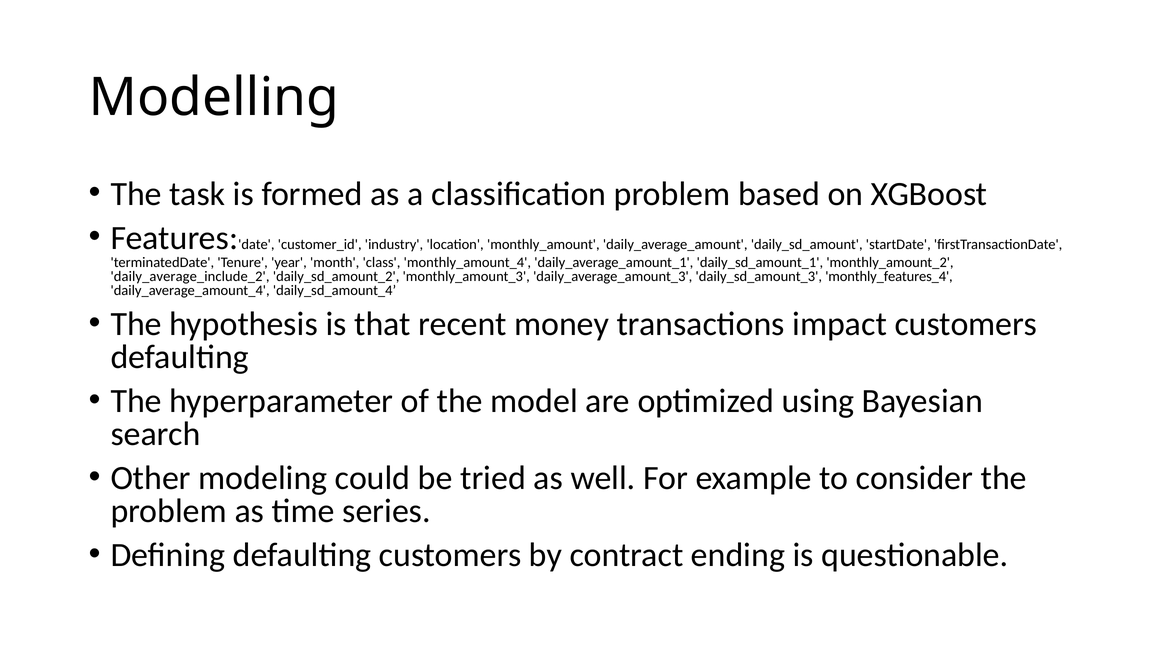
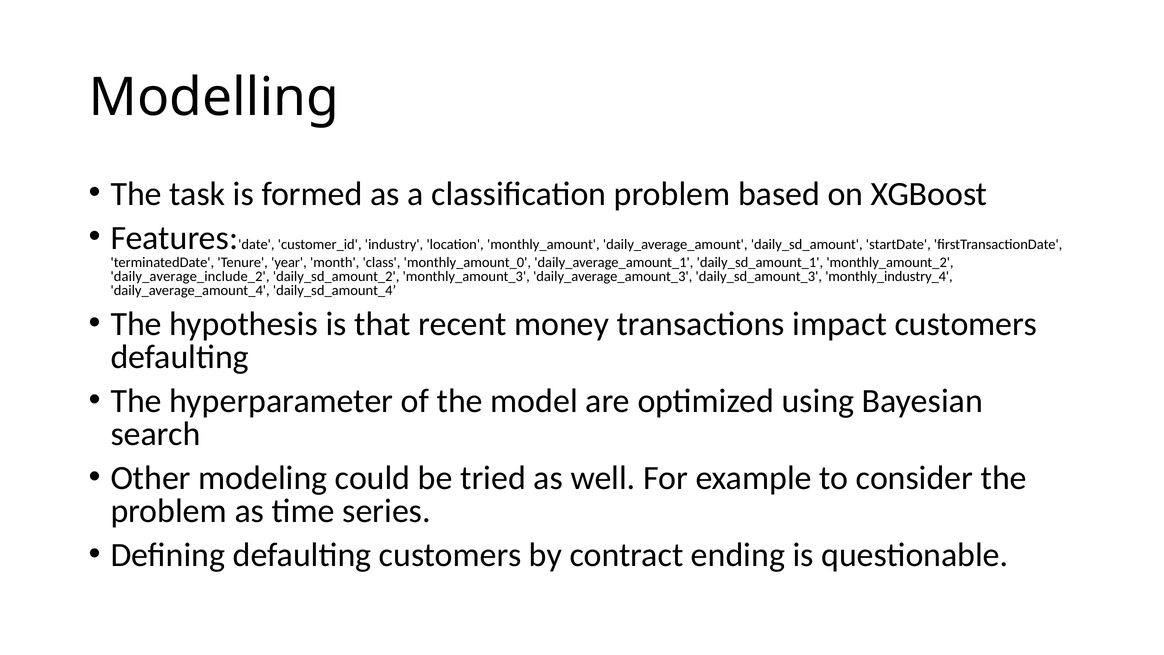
monthly_amount_4: monthly_amount_4 -> monthly_amount_0 (467, 262)
monthly_features_4: monthly_features_4 -> monthly_industry_4 (889, 276)
